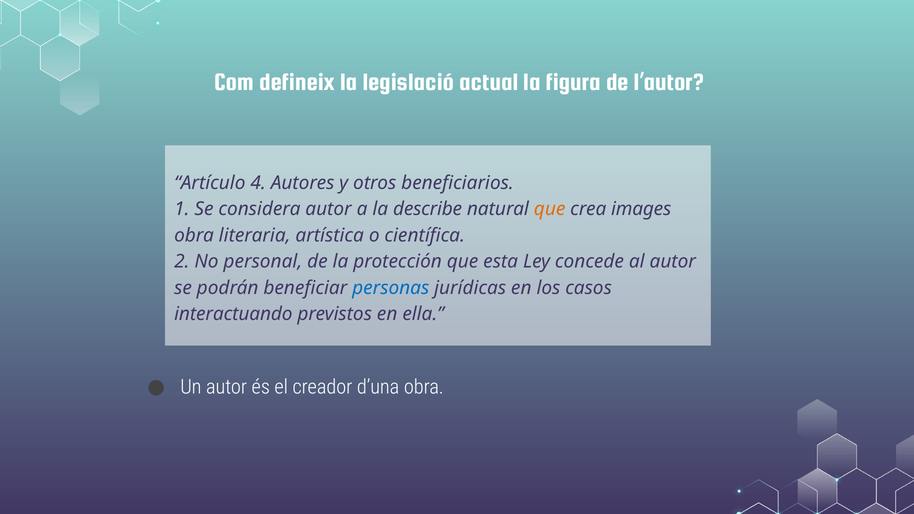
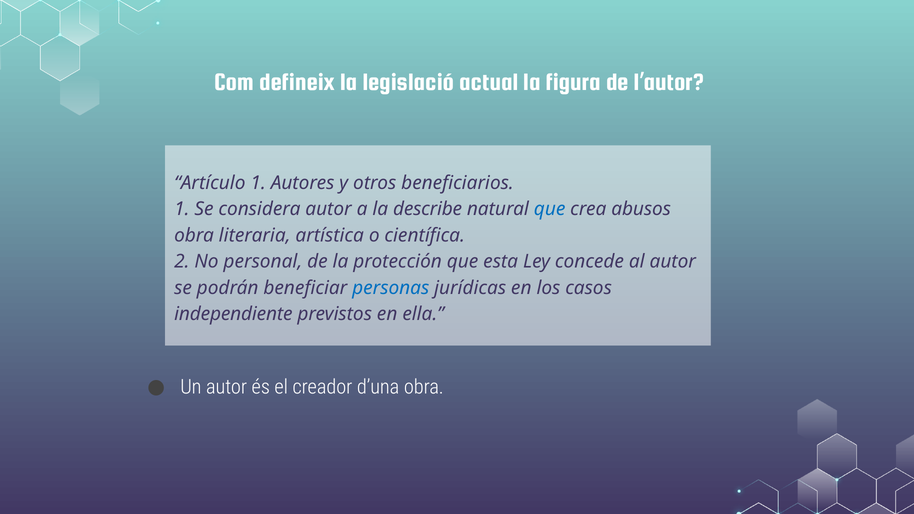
Artículo 4: 4 -> 1 (258, 183)
que colour: orange -> blue (550, 209)
images: images -> abusos (641, 209)
interactuando: interactuando -> independiente (233, 314)
